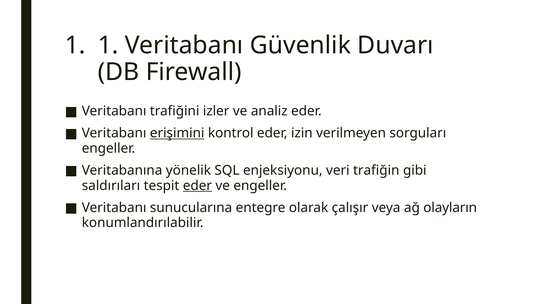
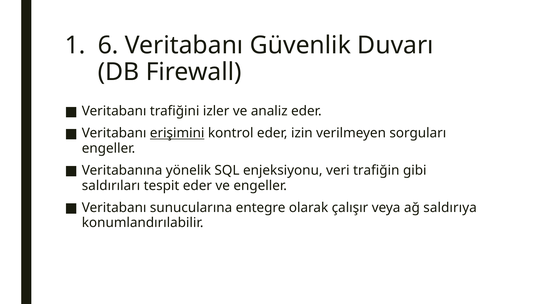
1: 1 -> 6 (108, 45)
eder underline: present -> none (197, 185)
olayların: olayların -> saldırıya (450, 207)
